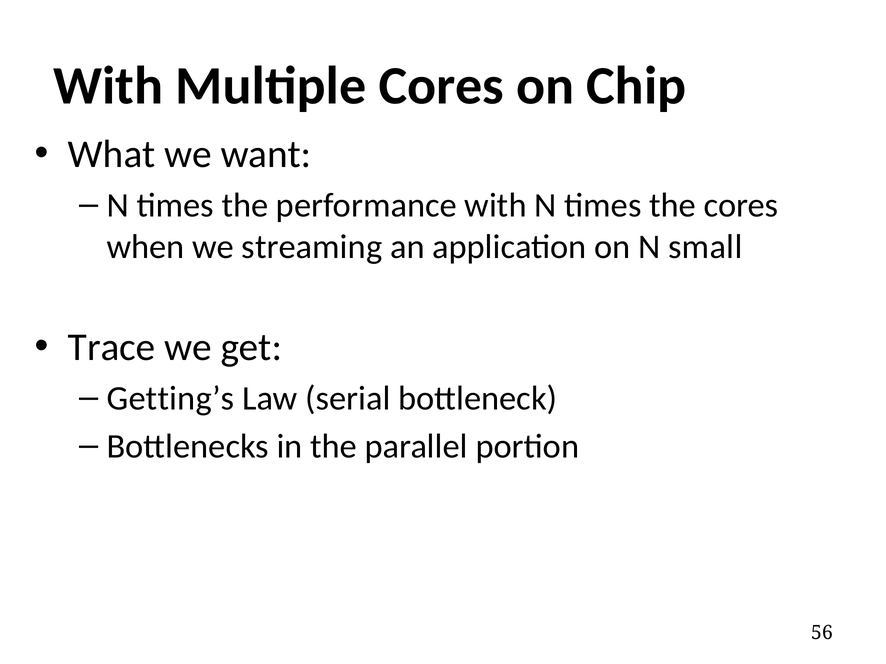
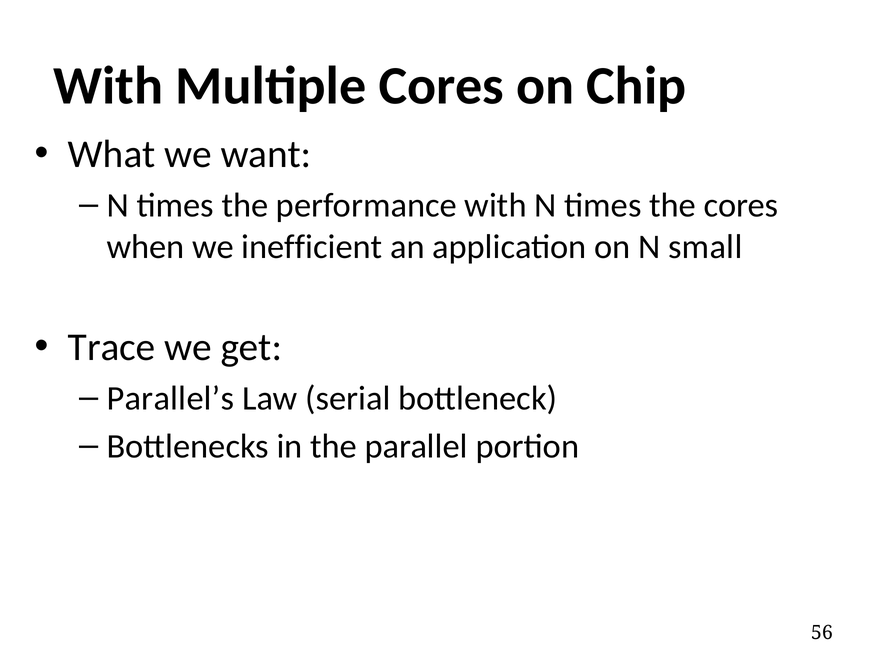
streaming: streaming -> inefficient (312, 247)
Getting’s: Getting’s -> Parallel’s (170, 399)
